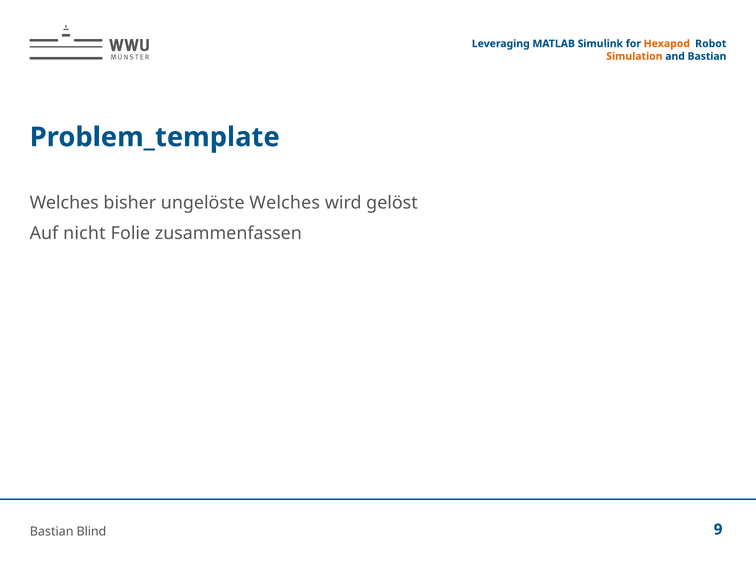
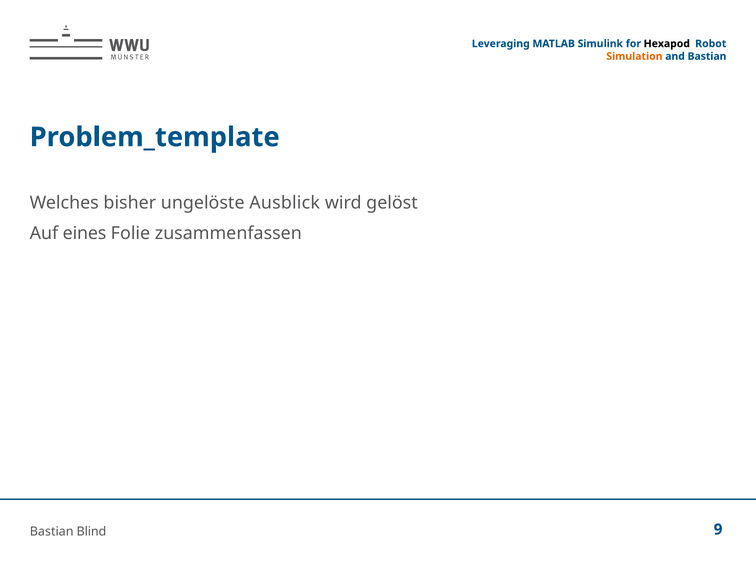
Hexapod colour: orange -> black (667, 44)
ungelöste Welches: Welches -> Ausblick (285, 203)
nicht: nicht -> eines (85, 233)
